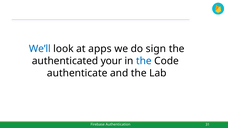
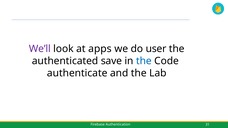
We’ll colour: blue -> purple (40, 49)
sign: sign -> user (156, 49)
your: your -> save (111, 61)
